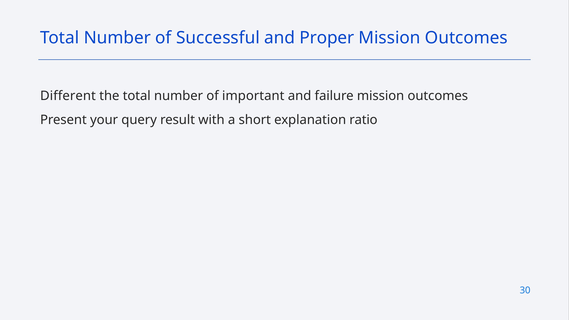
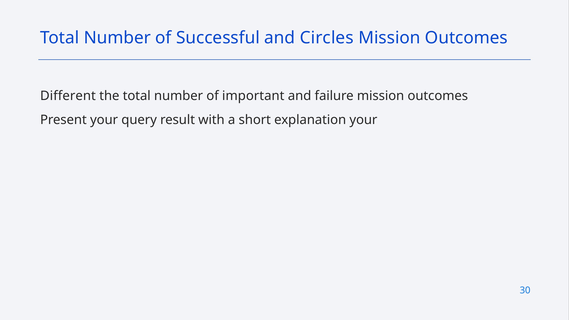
Proper: Proper -> Circles (327, 38)
explanation ratio: ratio -> your (363, 120)
